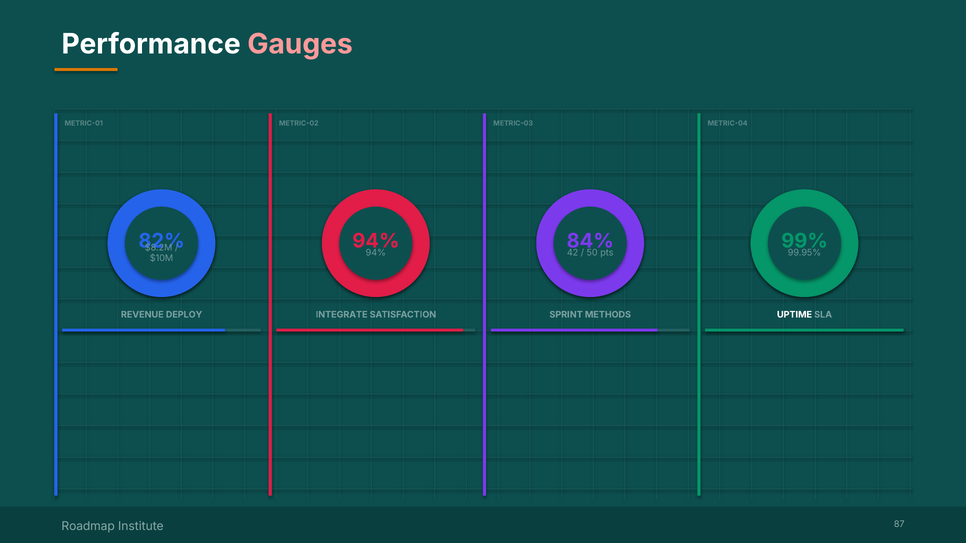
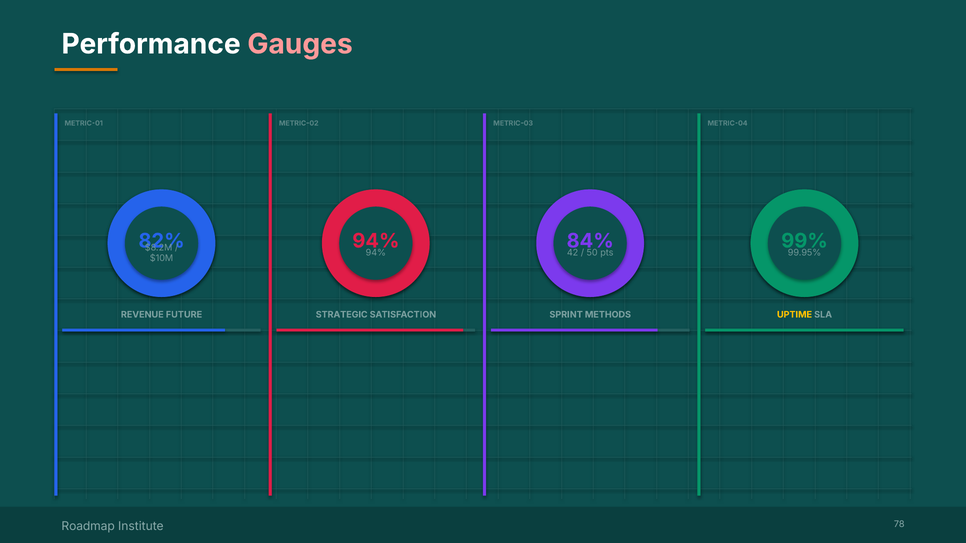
DEPLOY: DEPLOY -> FUTURE (184, 315)
INTEGRATE: INTEGRATE -> STRATEGIC (342, 315)
UPTIME colour: white -> yellow (795, 315)
87: 87 -> 78 (899, 525)
